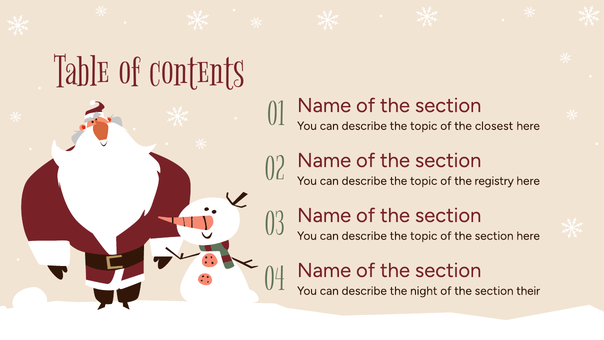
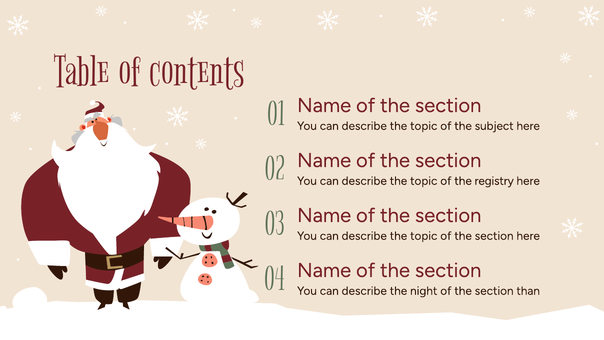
closest: closest -> subject (494, 126)
their: their -> than (528, 291)
